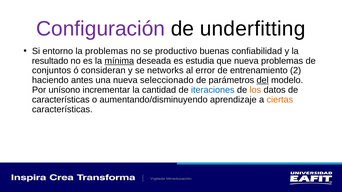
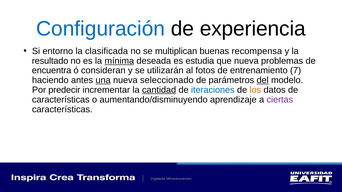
Configuración colour: purple -> blue (101, 29)
underfitting: underfitting -> experiencia (253, 29)
la problemas: problemas -> clasificada (107, 51)
productivo: productivo -> multiplican (176, 51)
confiabilidad: confiabilidad -> recompensa (257, 51)
conjuntos: conjuntos -> encuentra (52, 71)
networks: networks -> utilizarán (165, 71)
error: error -> fotos (205, 71)
2: 2 -> 7 (296, 71)
una underline: none -> present (103, 80)
unísono: unísono -> predecir (64, 90)
cantidad underline: none -> present (159, 90)
ciertas colour: orange -> purple (280, 100)
